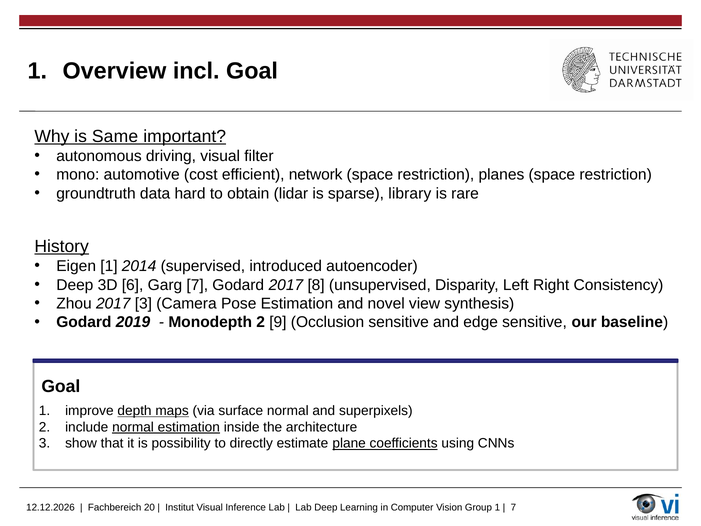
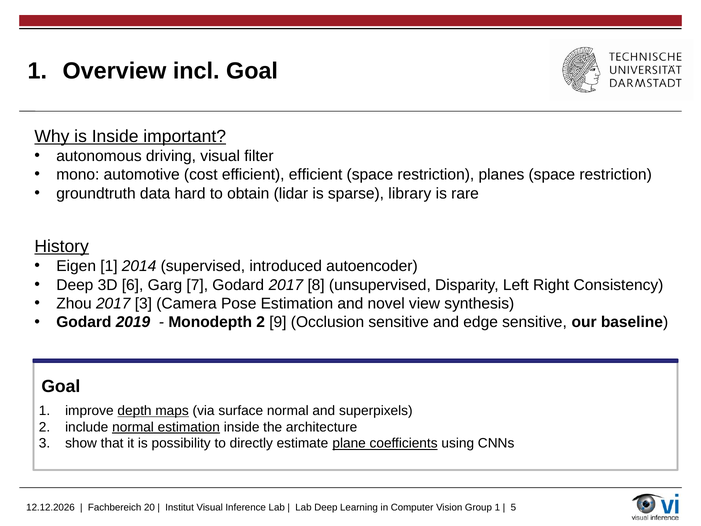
is Same: Same -> Inside (115, 136)
efficient network: network -> efficient (316, 175)
7: 7 -> 5 (513, 507)
